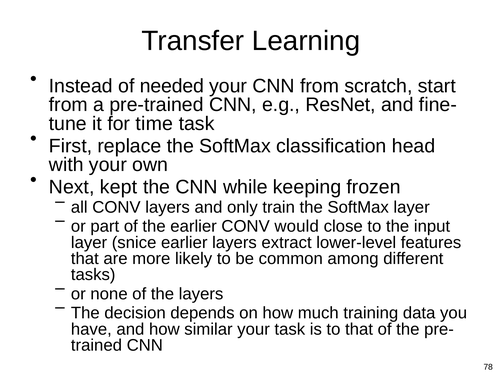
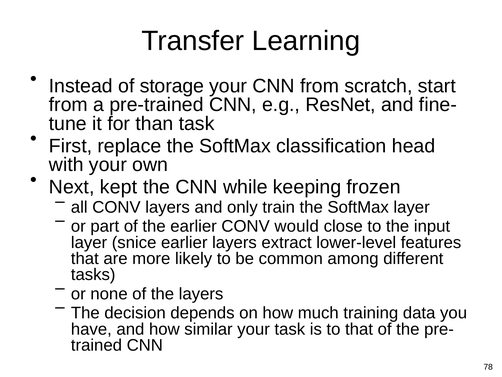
needed: needed -> storage (172, 86)
time: time -> than (154, 123)
